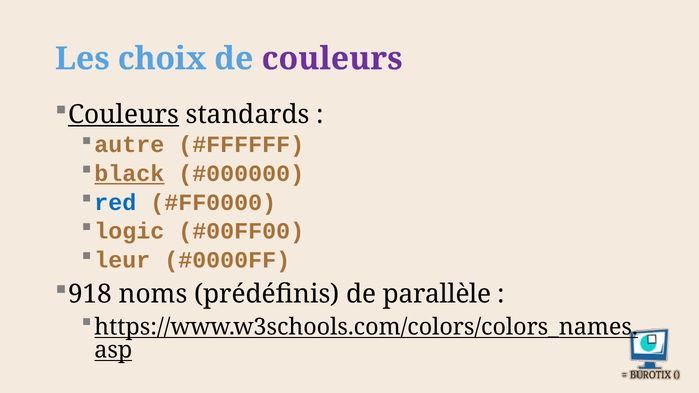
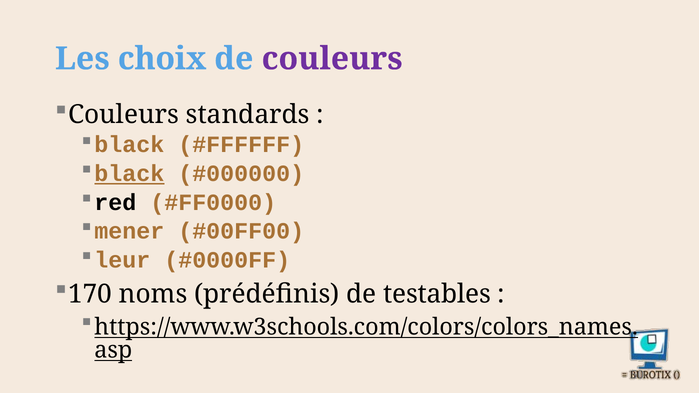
Couleurs underline: present -> none (124, 114)
autre: autre -> black (129, 145)
red colour: blue -> black (115, 202)
logic: logic -> mener (129, 231)
918: 918 -> 170 (90, 294)
parallèle: parallèle -> testables (437, 294)
